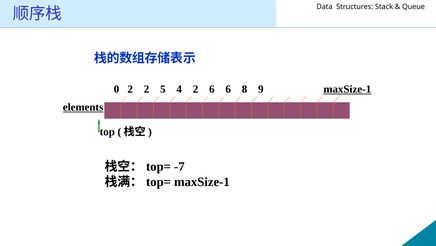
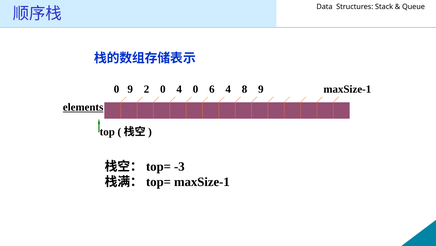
0 2: 2 -> 9 (130, 89)
2 5: 5 -> 0 (163, 89)
4 2: 2 -> 0 (196, 89)
6 6: 6 -> 4 (228, 89)
maxSize-1 underline: present -> none (347, 89)
-7: -7 -> -3 (179, 166)
